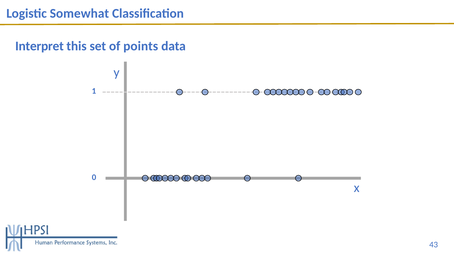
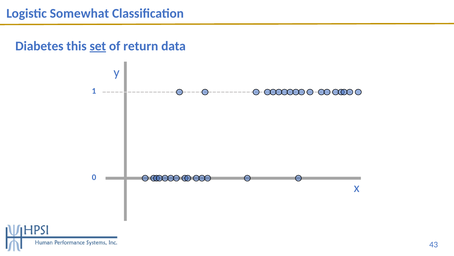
Interpret: Interpret -> Diabetes (39, 46)
set underline: none -> present (98, 46)
points: points -> return (141, 46)
